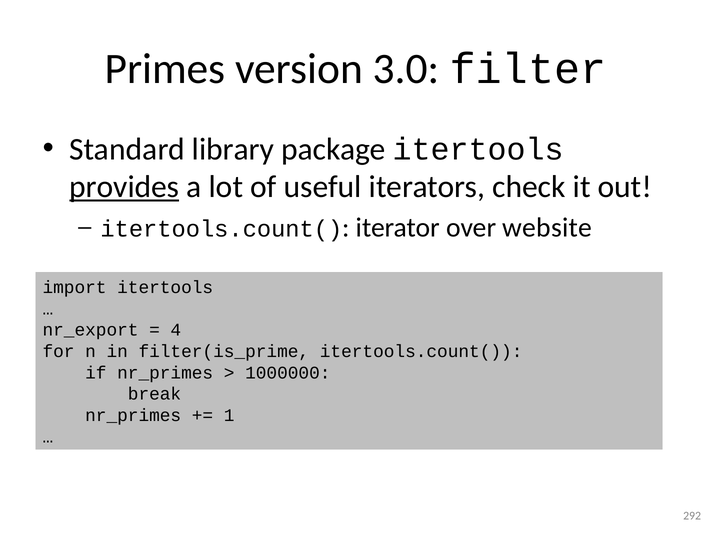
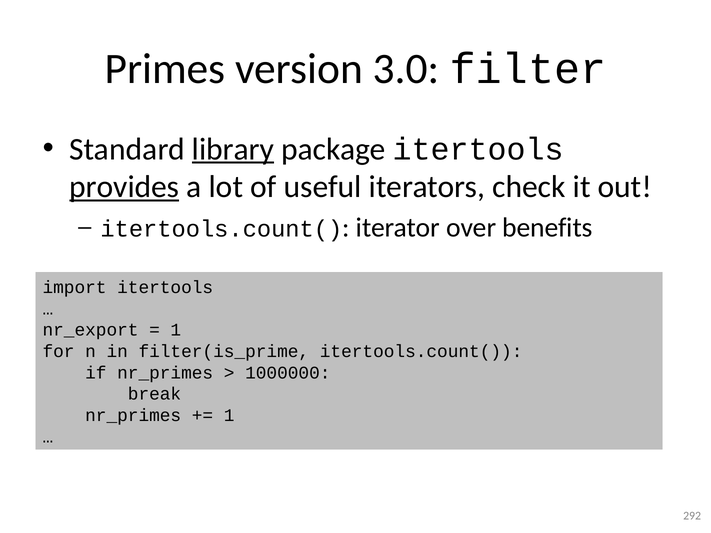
library underline: none -> present (233, 149)
website: website -> benefits (547, 228)
4: 4 -> 1 (176, 330)
